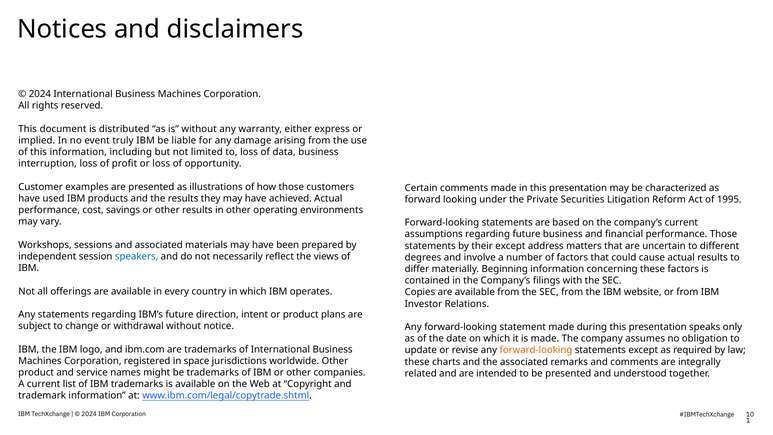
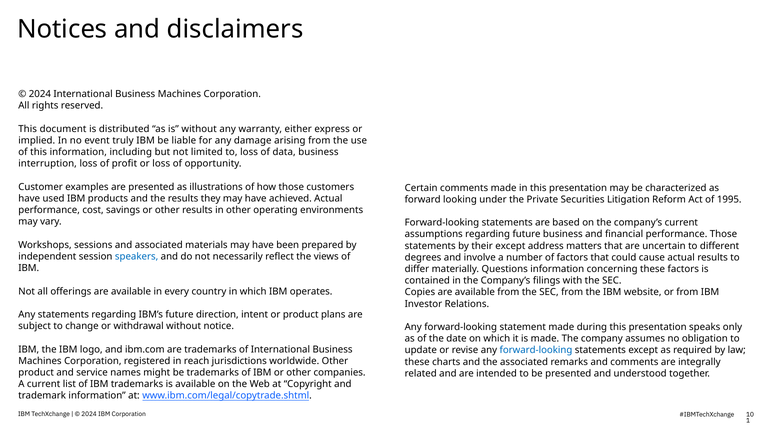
Beginning: Beginning -> Questions (505, 269)
forward-looking colour: orange -> blue (536, 350)
space: space -> reach (197, 361)
